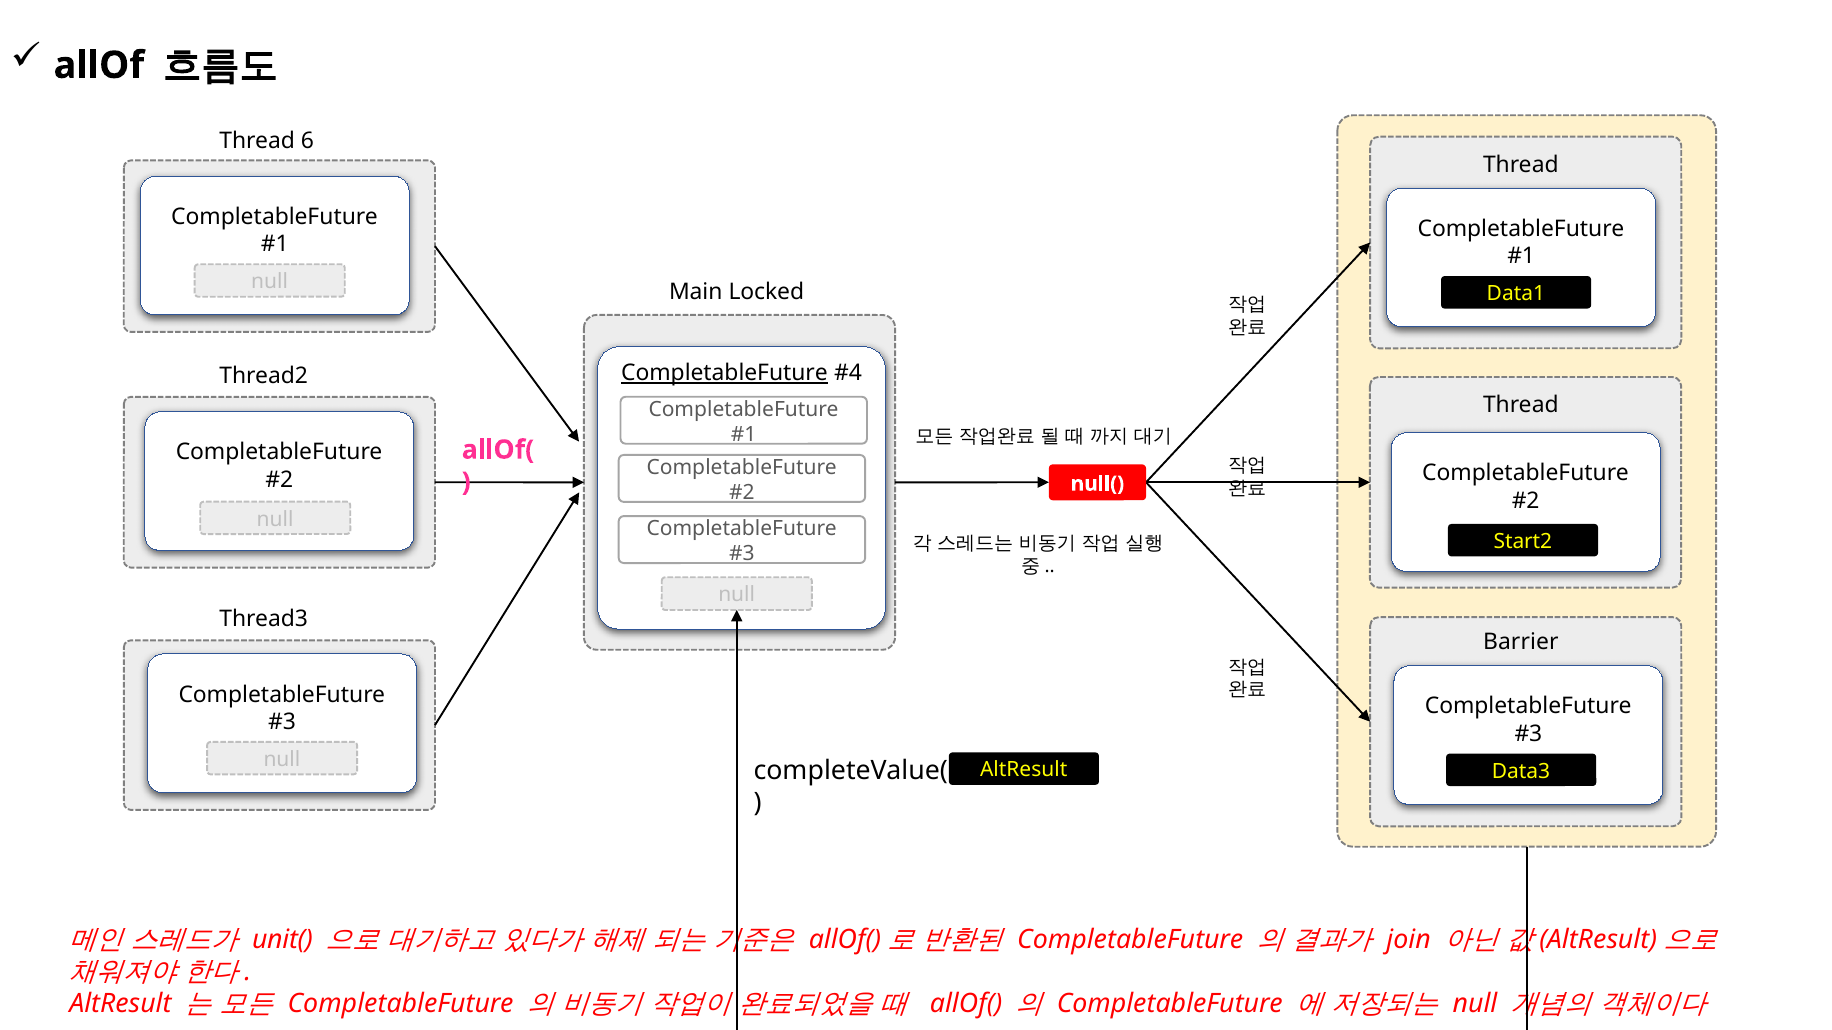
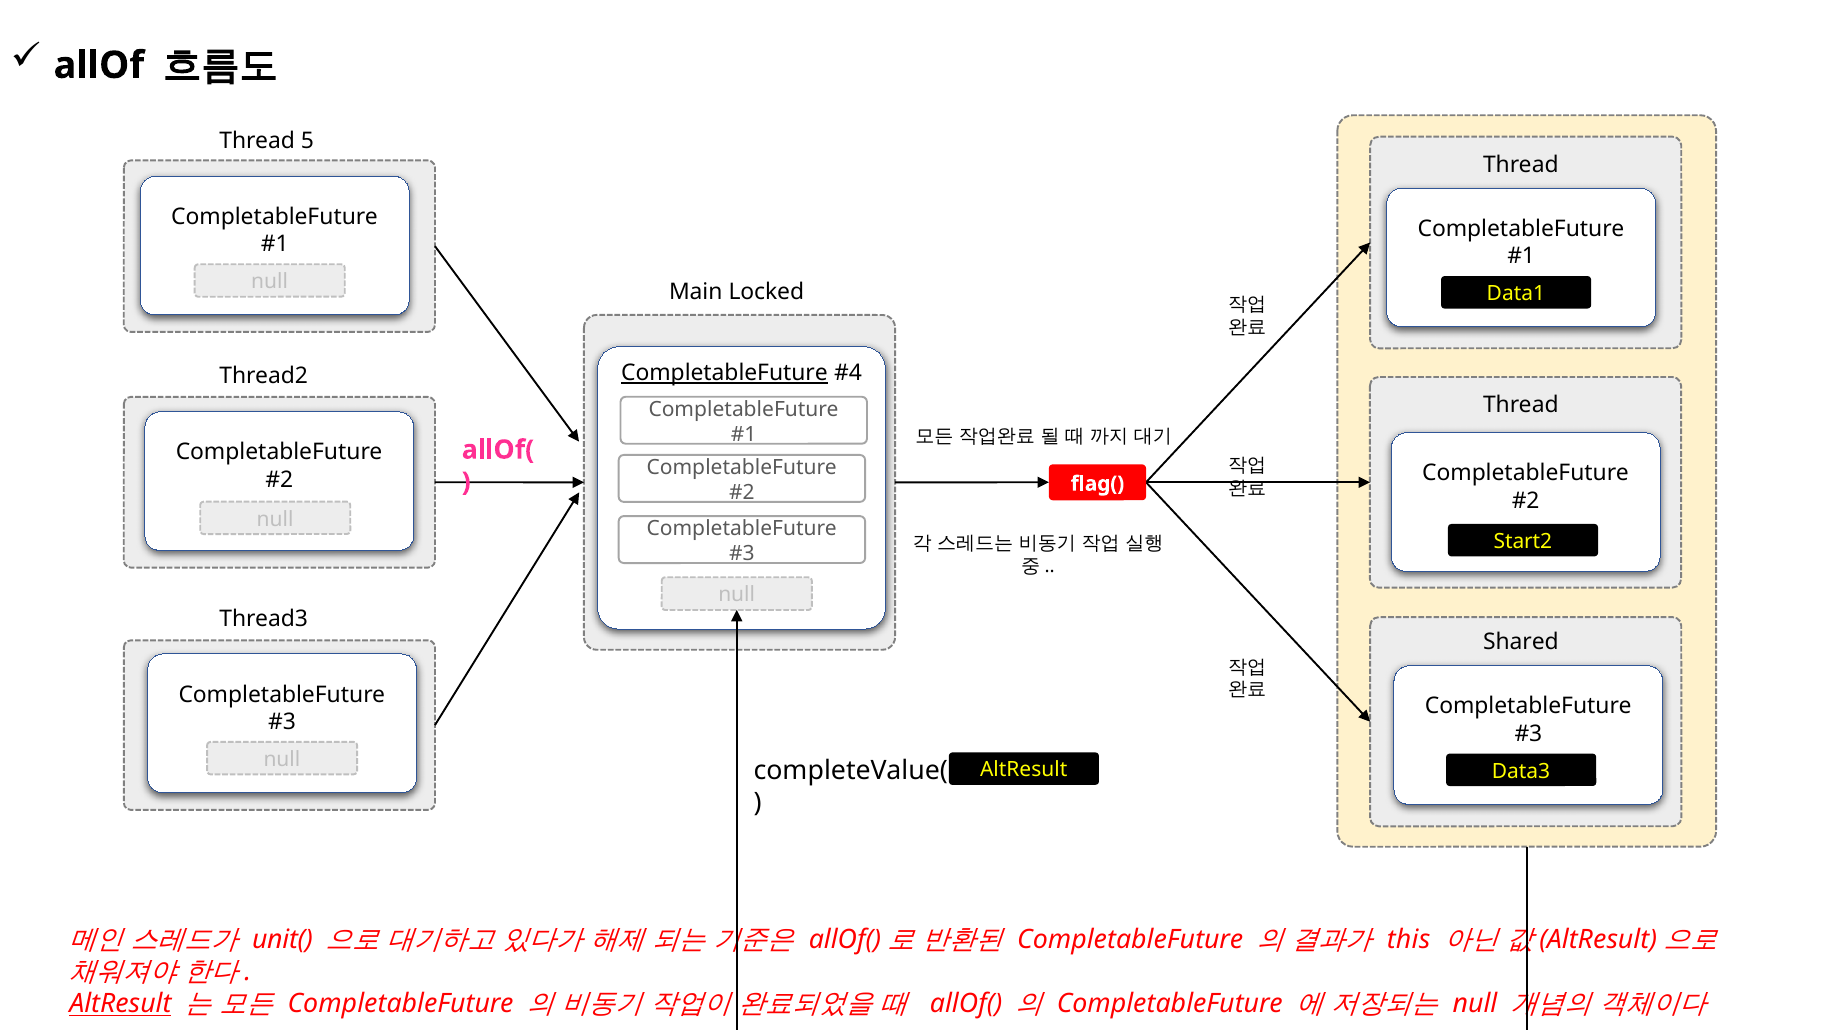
6: 6 -> 5 (308, 141)
null(: null( -> flag( (1097, 484)
Barrier: Barrier -> Shared (1521, 642)
join: join -> this (1409, 940)
AltResult underline: none -> present (120, 1005)
